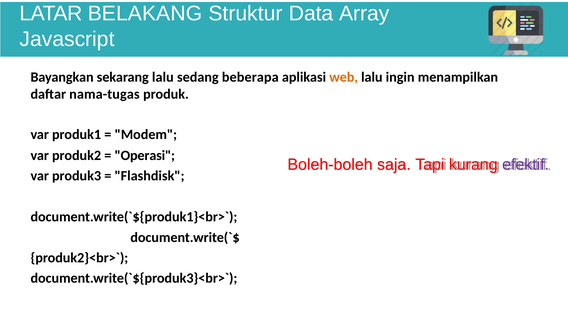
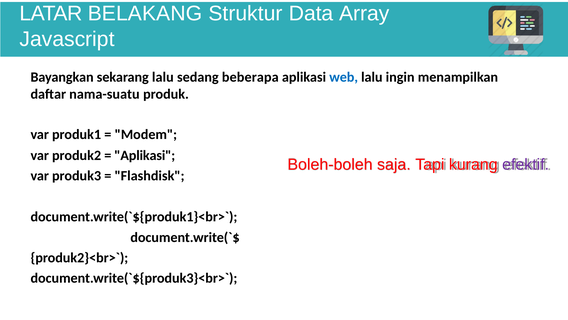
web colour: orange -> blue (344, 77)
nama-tugas: nama-tugas -> nama-suatu (104, 94)
Operasi: Operasi -> Aplikasi (145, 155)
